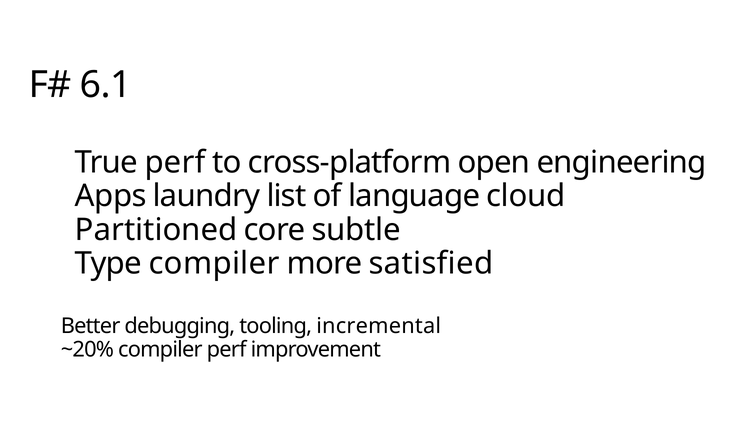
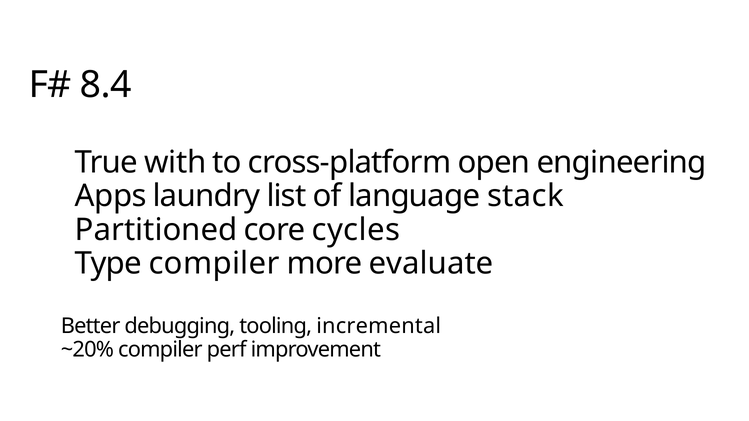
6.1: 6.1 -> 8.4 (106, 85)
True perf: perf -> with (175, 163)
cloud: cloud -> stack (525, 196)
subtle: subtle -> cycles (356, 230)
satisfied: satisfied -> evaluate (431, 264)
